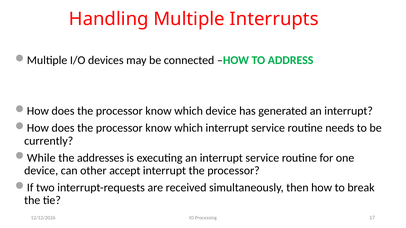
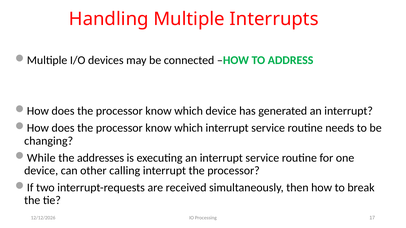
currently: currently -> changing (49, 141)
accept: accept -> calling (125, 171)
